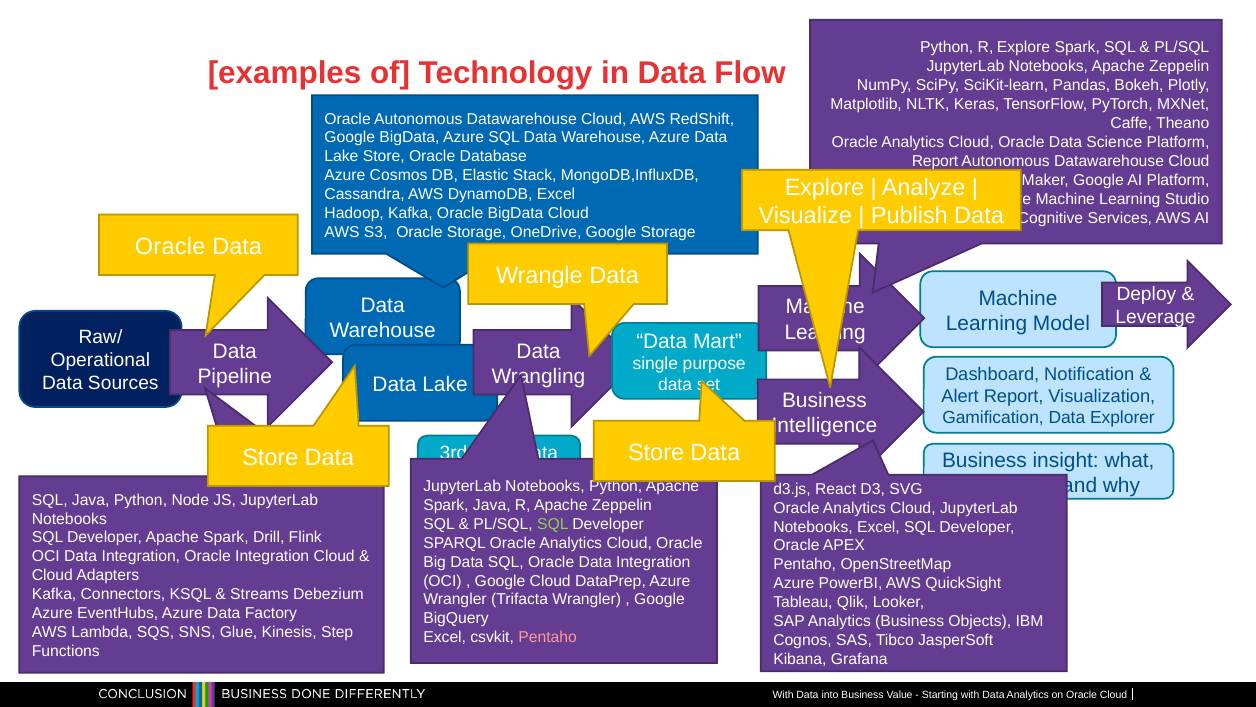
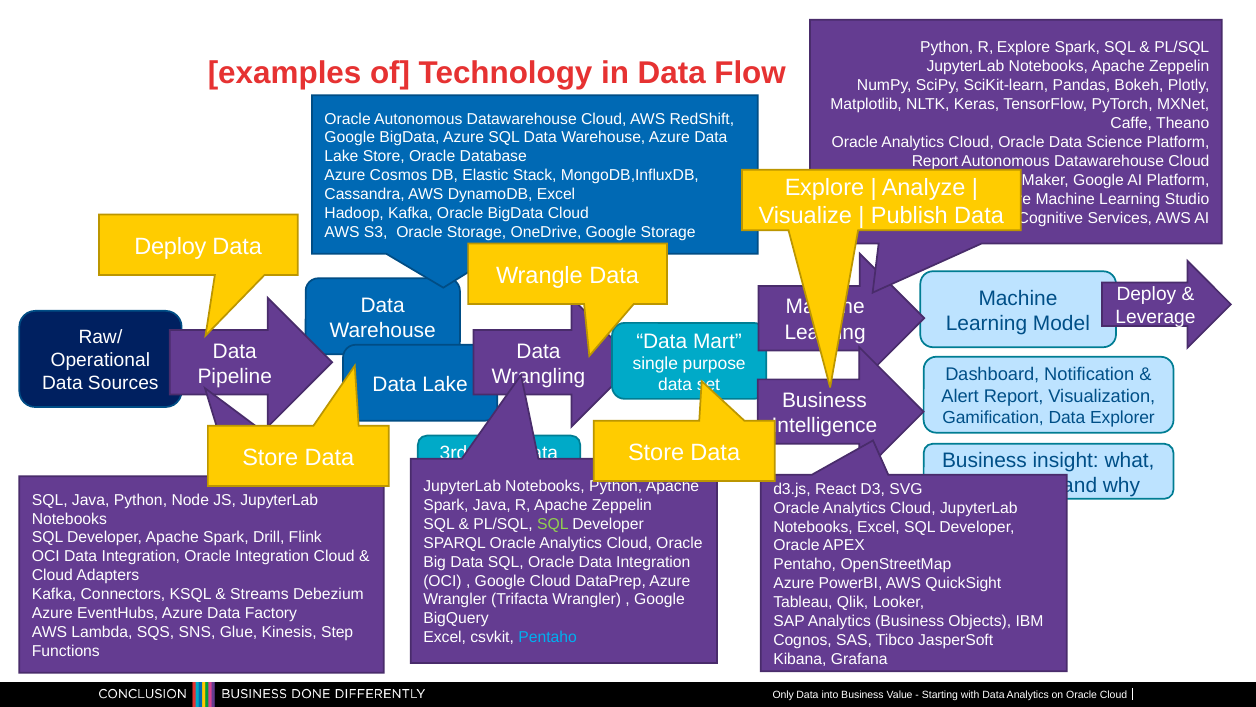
Oracle: Oracle -> Deploy (170, 246)
Pentaho colour: pink -> light blue (548, 637)
With: With -> Only (783, 694)
